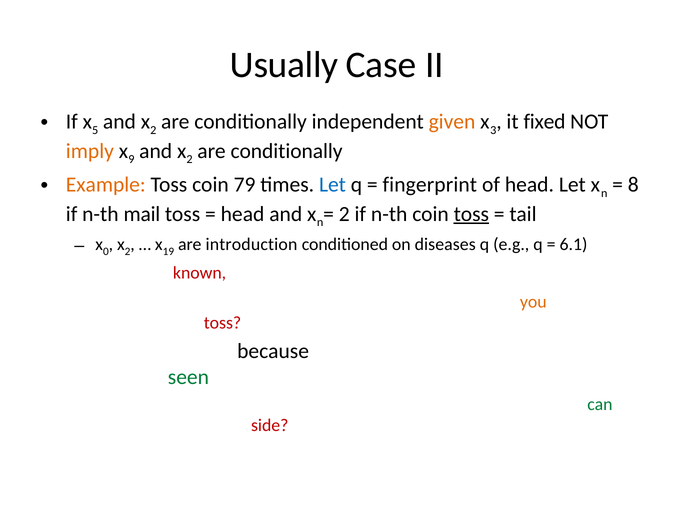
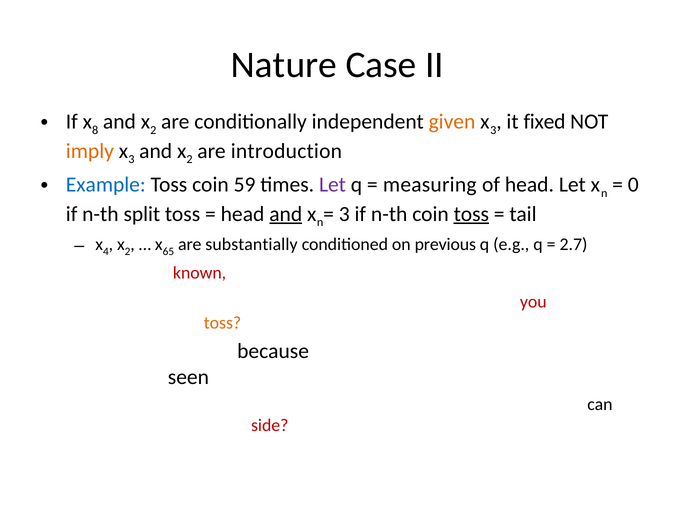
Usually: Usually -> Nature (284, 65)
5: 5 -> 8 (95, 130)
9: 9 -> 3 (131, 159)
conditionally: conditionally -> introduction (286, 151)
Example colour: orange -> blue (106, 185)
79: 79 -> 59 (245, 185)
Let colour: blue -> purple (332, 185)
fingerprint: fingerprint -> measuring (430, 185)
8: 8 -> 0 (633, 185)
mail: mail -> split (142, 214)
and underline: none -> present (286, 214)
2: 2 -> 3 (344, 214)
0: 0 -> 4 (106, 252)
19: 19 -> 65 (168, 252)
introduction: introduction -> substantially (251, 245)
diseases: diseases -> previous (445, 245)
6.1: 6.1 -> 2.7 (573, 245)
you colour: orange -> red (533, 302)
toss colour: red -> orange (222, 323)
seen colour: green -> black (188, 377)
can colour: green -> black (600, 404)
